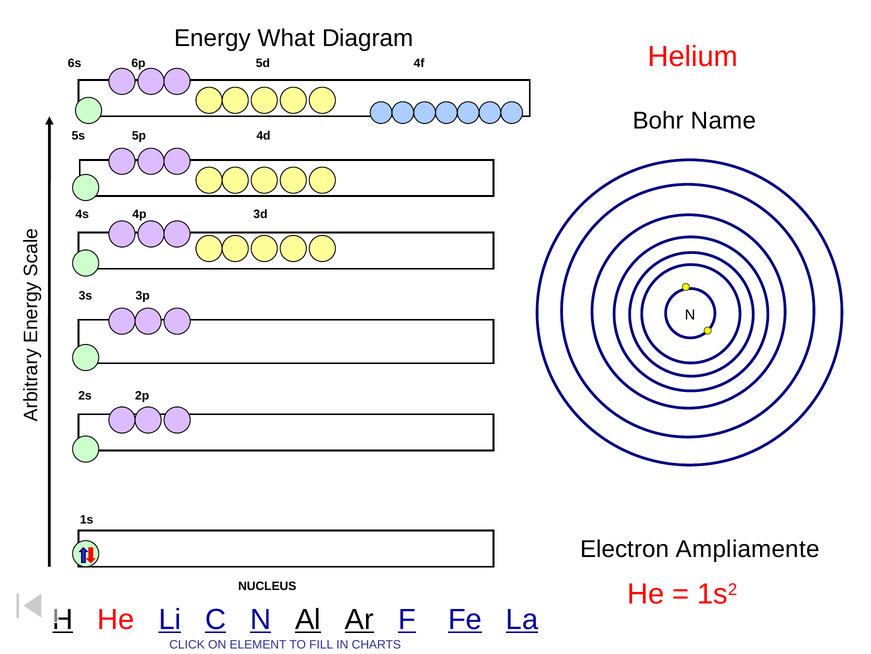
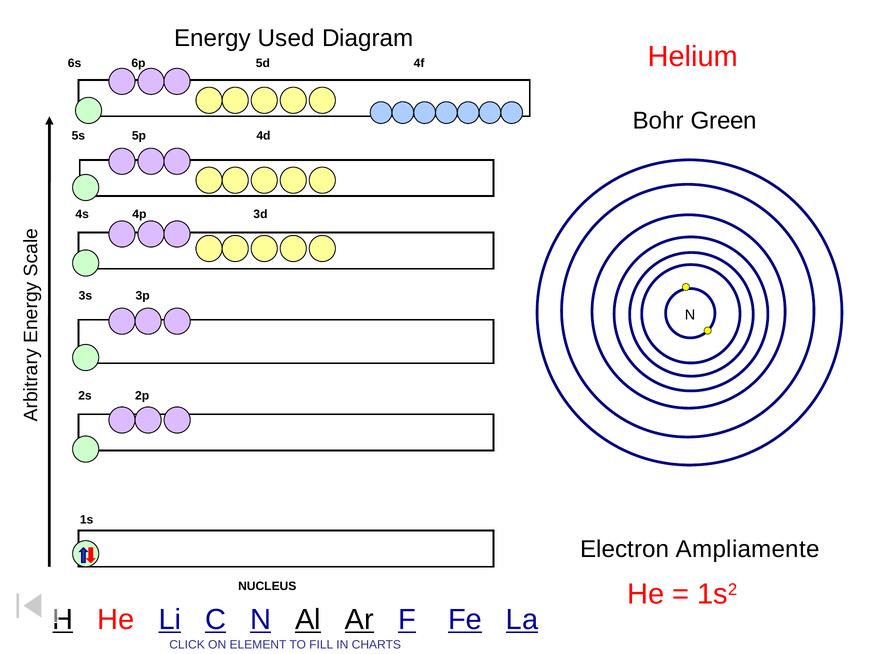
What: What -> Used (286, 38)
Name: Name -> Green (724, 121)
